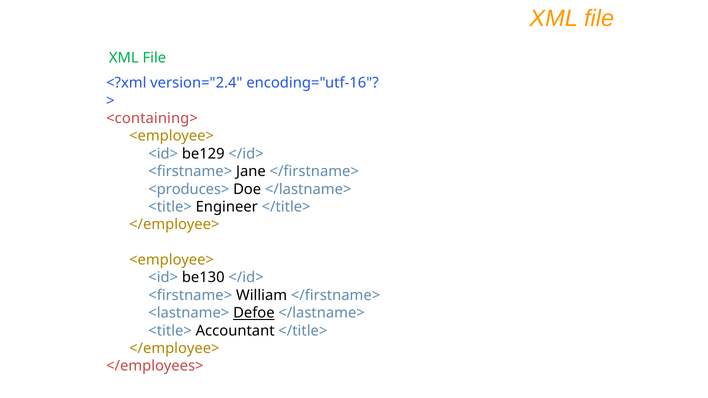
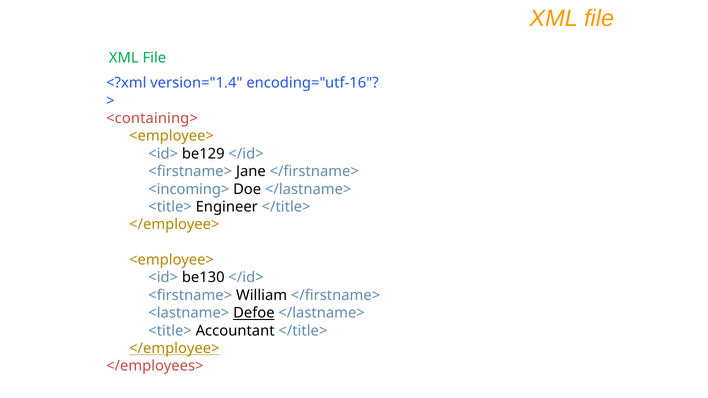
version="2.4: version="2.4 -> version="1.4 (196, 83)
<produces>: <produces> -> <incoming> (189, 189)
</employee> underline: none -> present (174, 349)
